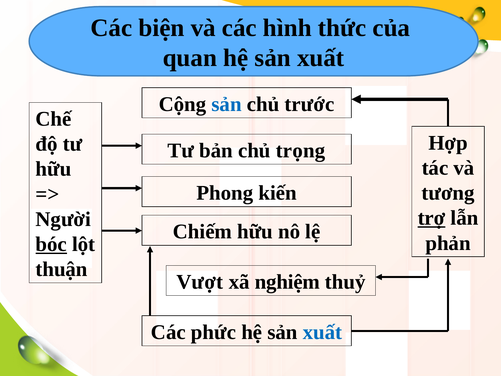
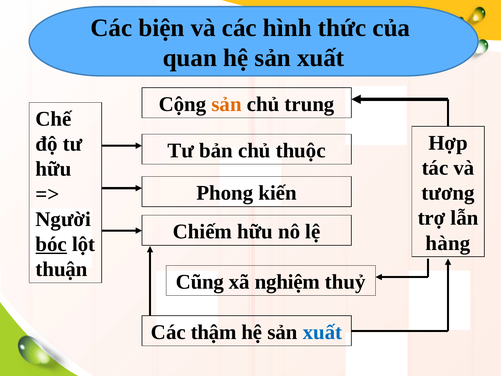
sản colour: blue -> orange (227, 104)
trước: trước -> trung (309, 104)
trọng: trọng -> thuộc (301, 150)
trợ underline: present -> none (432, 218)
phản: phản -> hàng (448, 243)
Vượt: Vượt -> Cũng (200, 282)
phức: phức -> thậm (214, 332)
